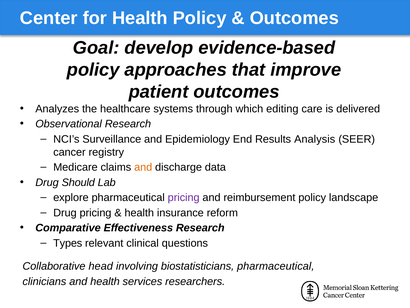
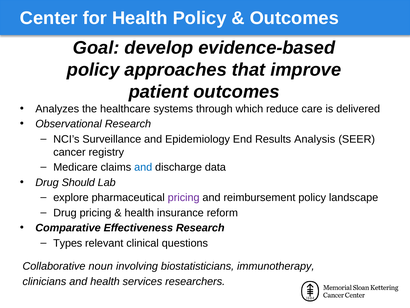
editing: editing -> reduce (282, 109)
and colour: orange -> blue (143, 167)
head: head -> noun (101, 266)
biostatisticians pharmaceutical: pharmaceutical -> immunotherapy (276, 266)
